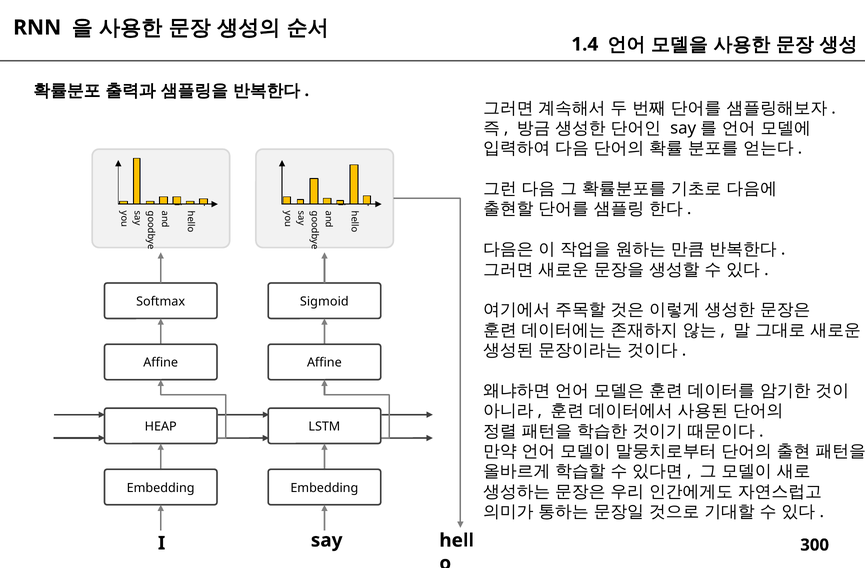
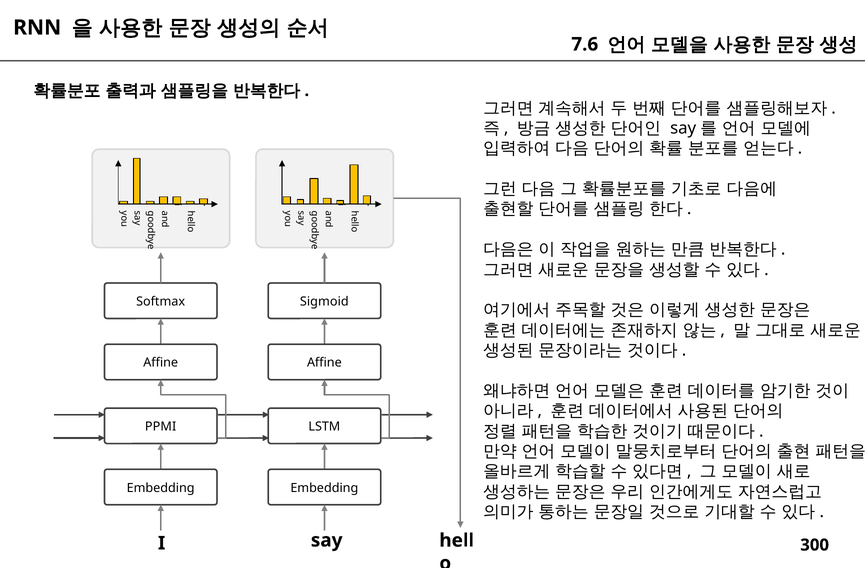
1.4: 1.4 -> 7.6 (585, 44)
HEAP: HEAP -> PPMI (161, 427)
